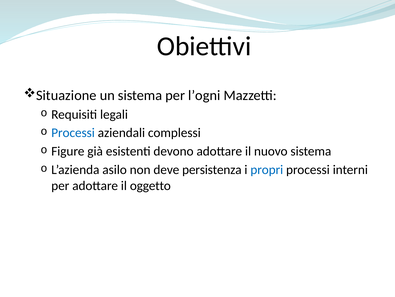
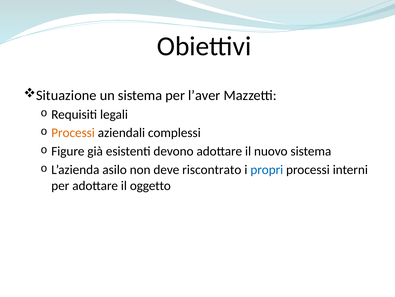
l’ogni: l’ogni -> l’aver (204, 95)
Processi colour: blue -> orange (73, 133)
persistenza: persistenza -> riscontrato (212, 169)
